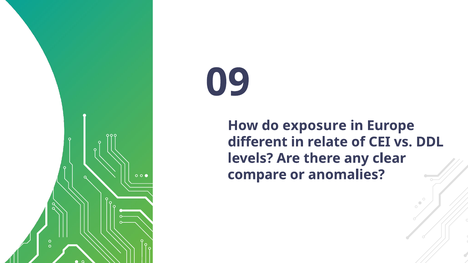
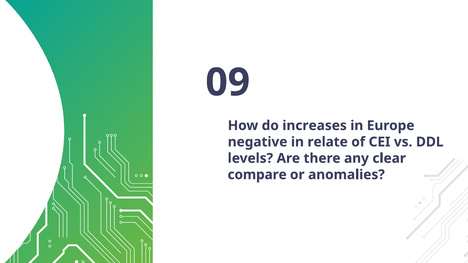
exposure: exposure -> increases (315, 126)
different: different -> negative (258, 142)
